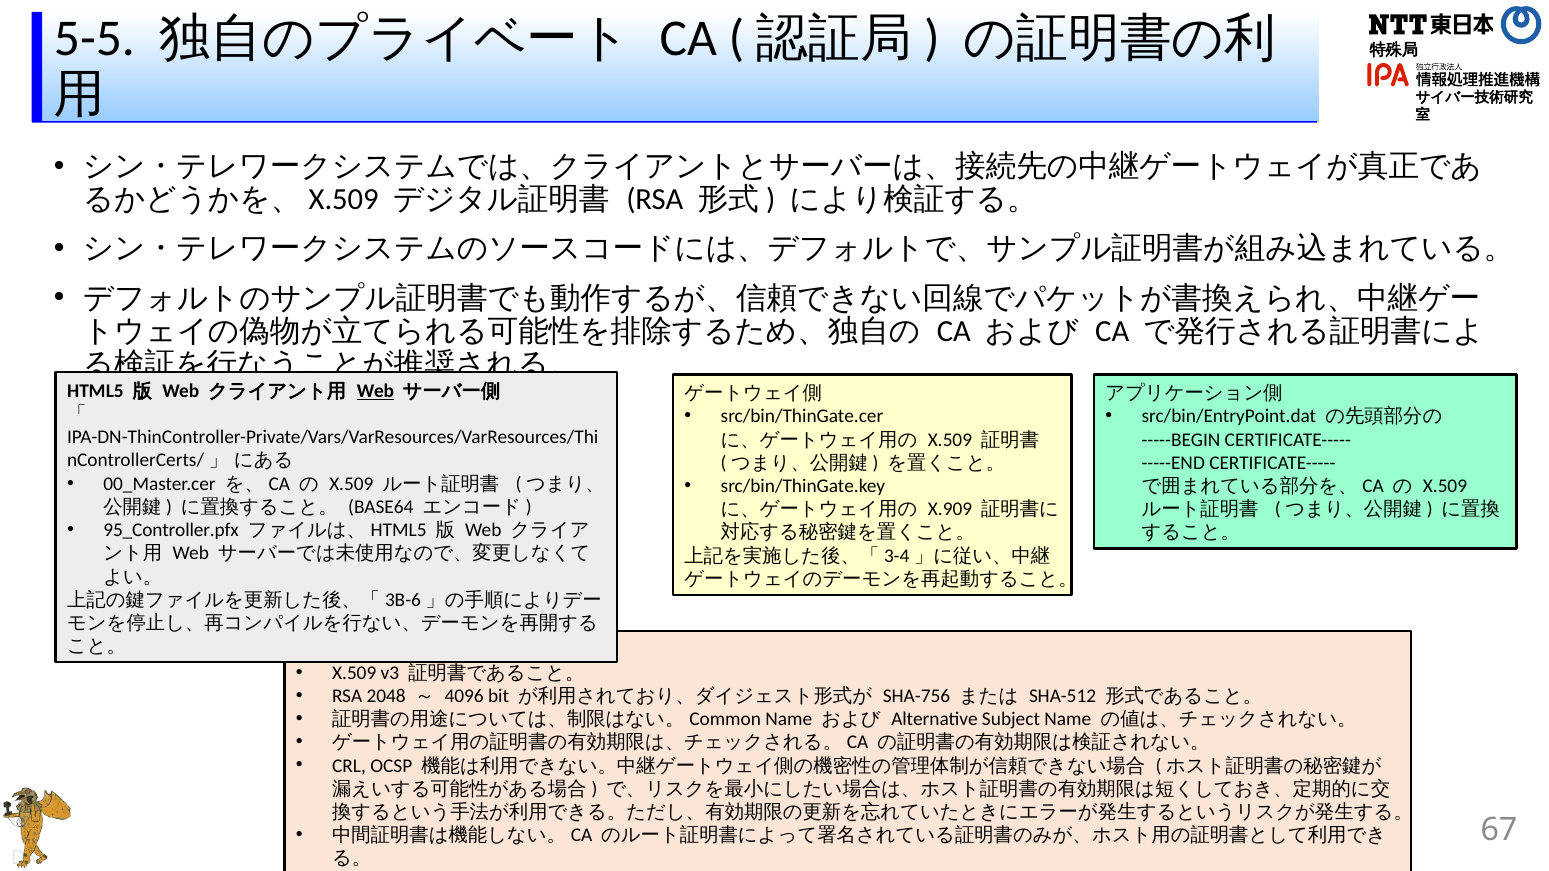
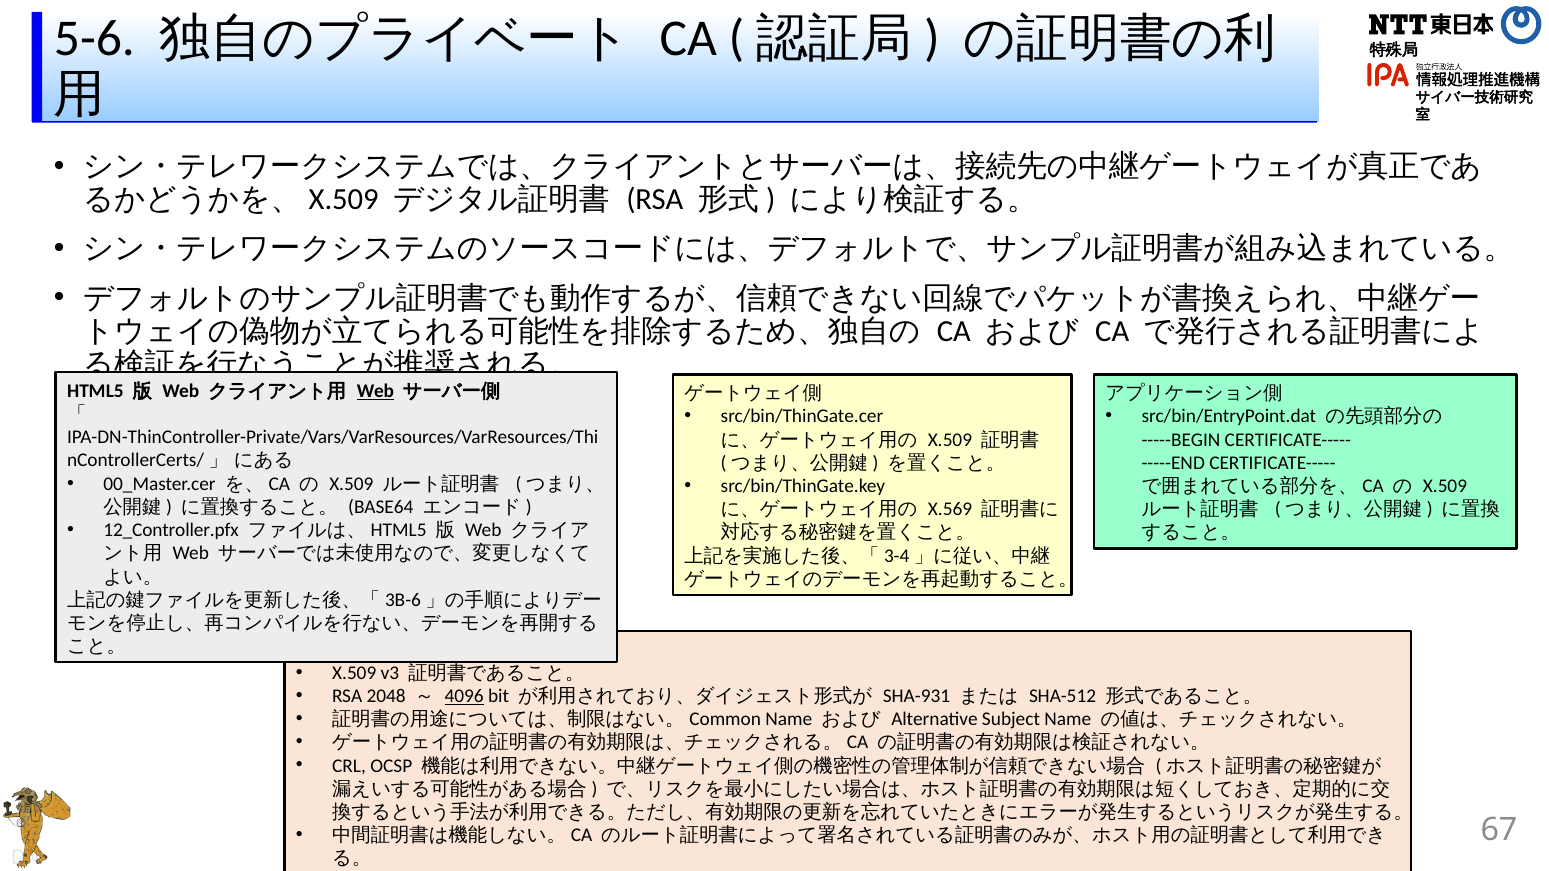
5-5: 5-5 -> 5-6 (94, 39)
X.909: X.909 -> X.569 (950, 510)
95_Controller.pfx: 95_Controller.pfx -> 12_Controller.pfx (171, 530)
4096 underline: none -> present (464, 696)
SHA-756: SHA-756 -> SHA-931 (916, 696)
